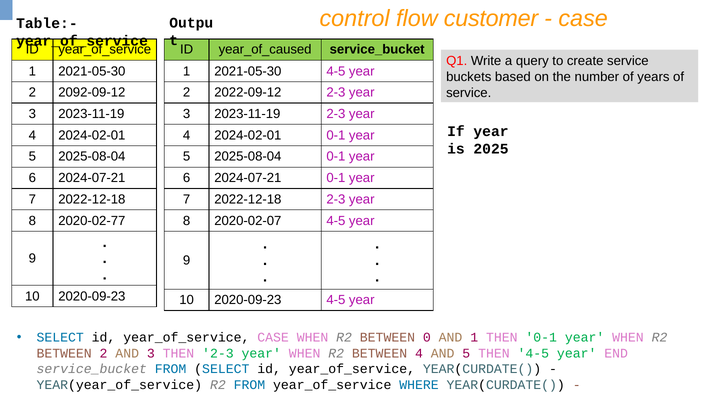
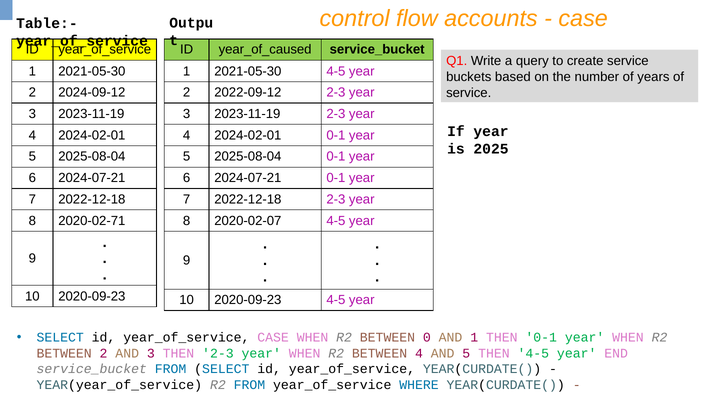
customer: customer -> accounts (491, 18)
2092-09-12: 2092-09-12 -> 2024-09-12 (92, 92)
2020-02-77: 2020-02-77 -> 2020-02-71 (92, 220)
